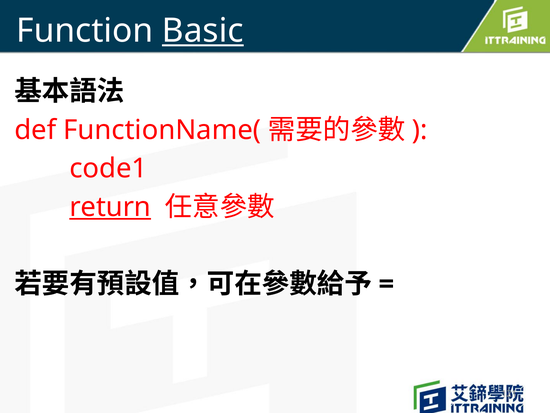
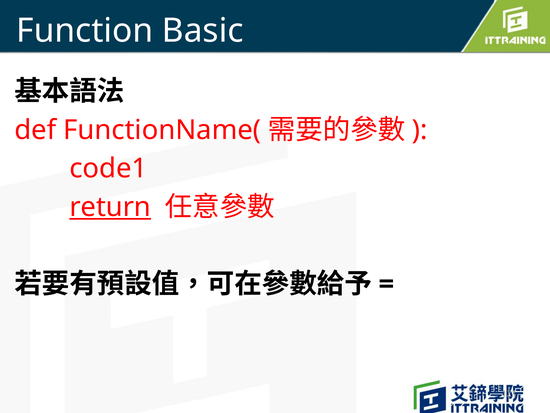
Basic underline: present -> none (203, 31)
